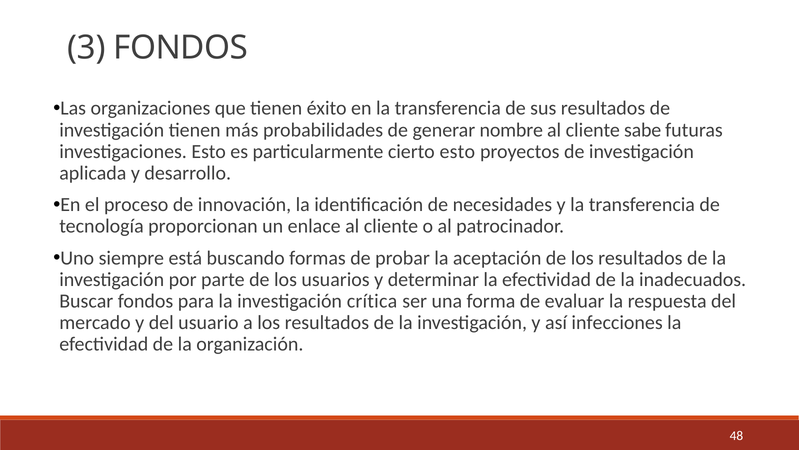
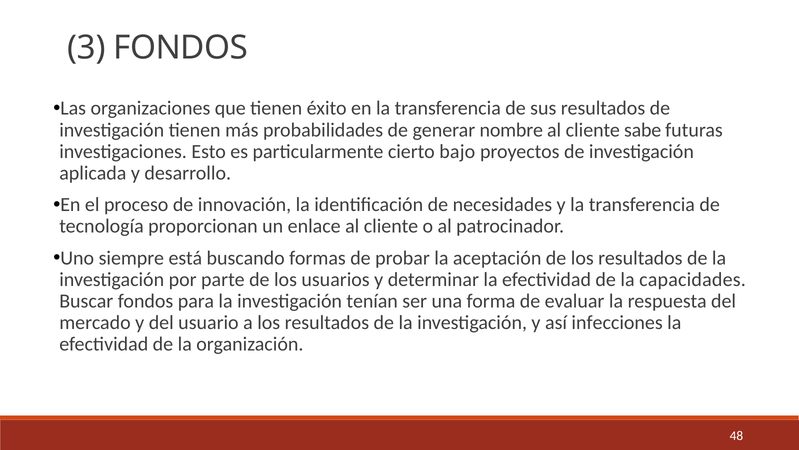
cierto esto: esto -> bajo (457, 151)
inadecuados: inadecuados -> capacidades (693, 279)
crítica: crítica -> tenían (372, 301)
